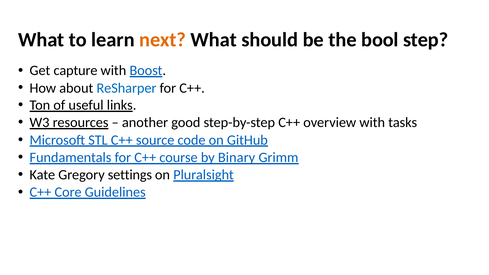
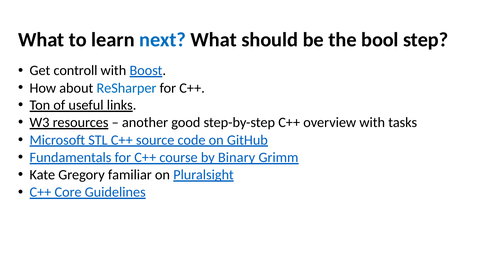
next colour: orange -> blue (163, 40)
capture: capture -> controll (75, 71)
settings: settings -> familiar (130, 175)
